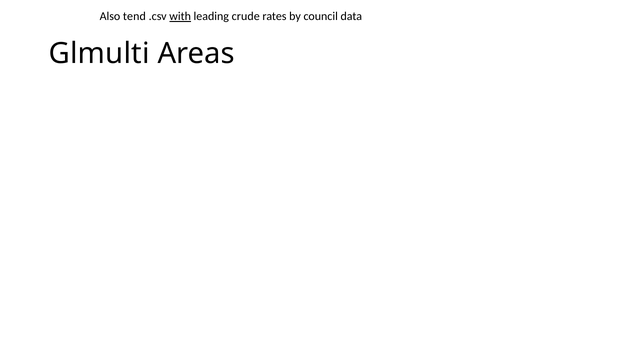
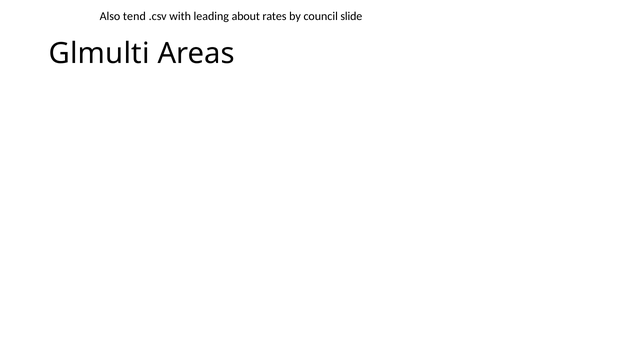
with underline: present -> none (180, 16)
crude: crude -> about (246, 16)
data: data -> slide (351, 16)
